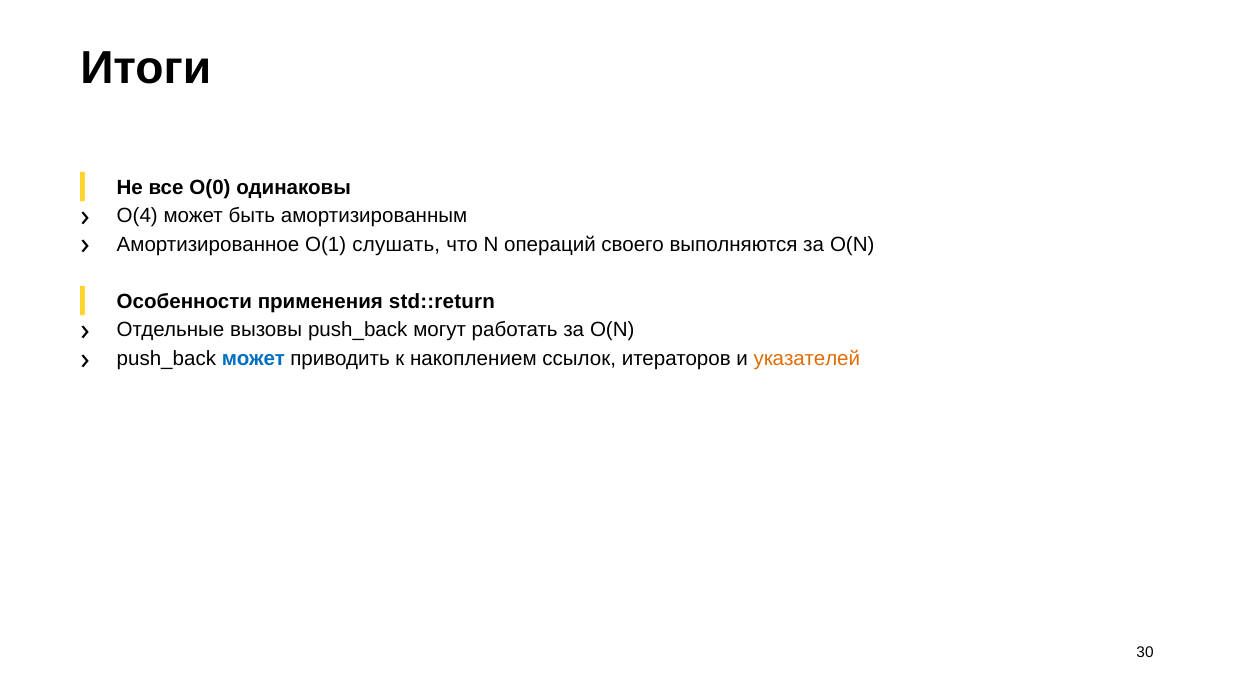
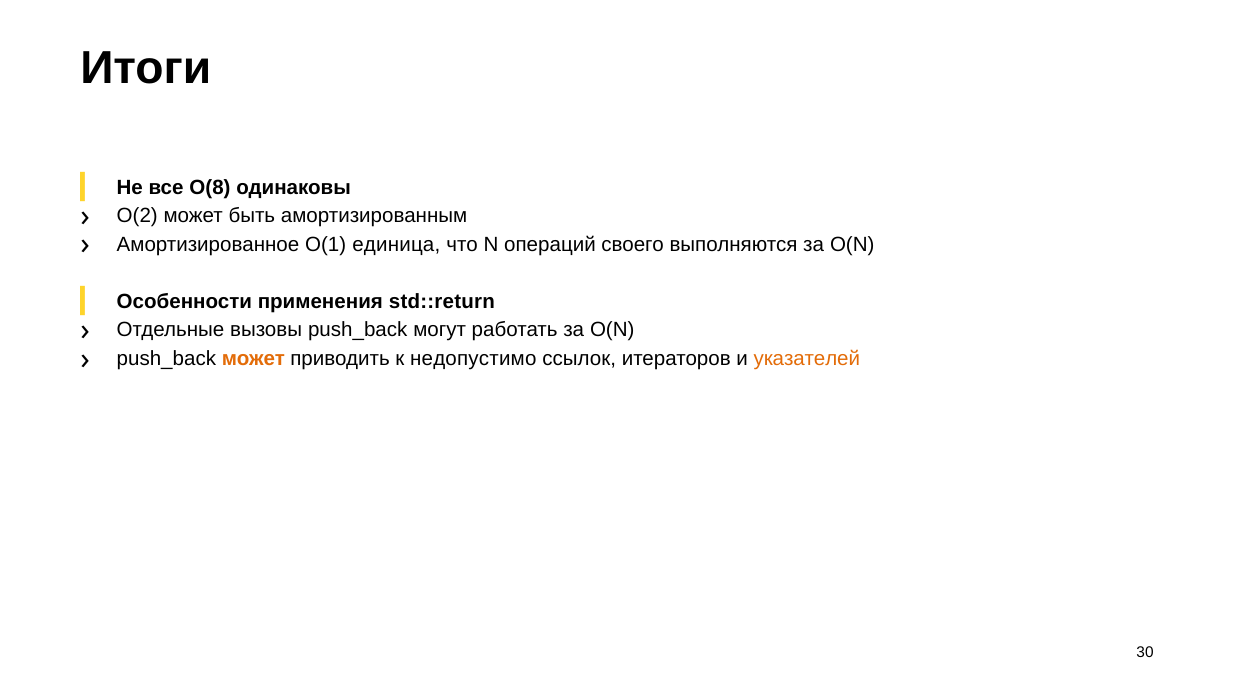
O(0: O(0 -> O(8 (210, 187)
O(4: O(4 -> O(2 (137, 216)
слушать: слушать -> единица (396, 244)
может colour: blue -> orange (253, 358)
накоплением: накоплением -> недопустимо (473, 358)
